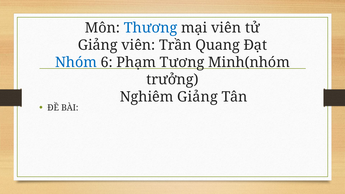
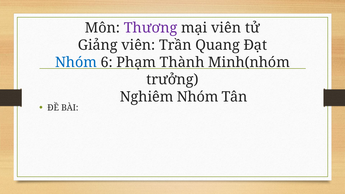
Thương colour: blue -> purple (151, 28)
Tương: Tương -> Thành (182, 62)
Nghiêm Giảng: Giảng -> Nhóm (198, 97)
